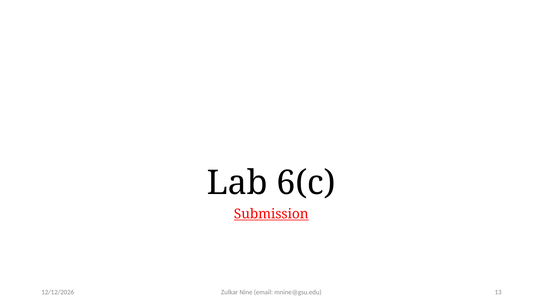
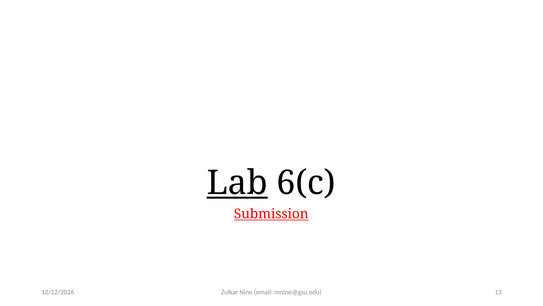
Lab underline: none -> present (237, 183)
